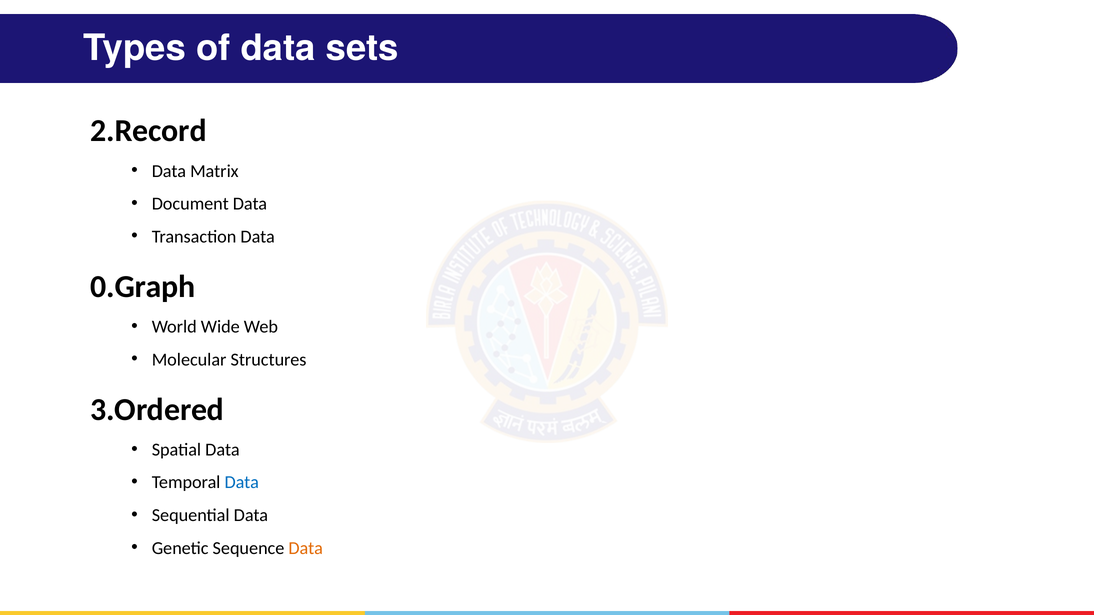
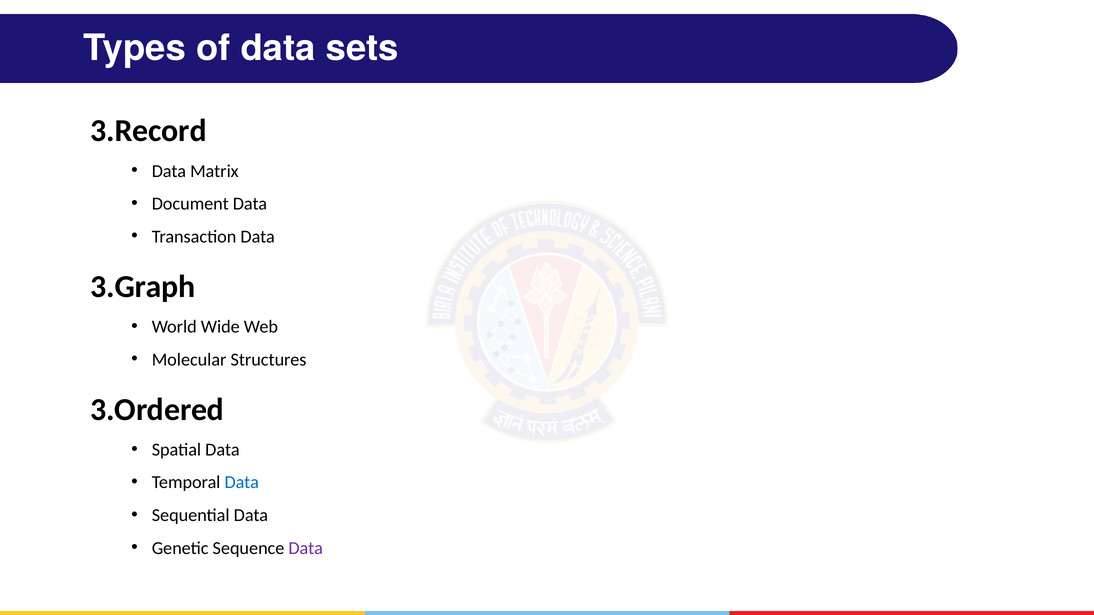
2.Record: 2.Record -> 3.Record (149, 131)
0.Graph: 0.Graph -> 3.Graph (143, 287)
Data colour: orange -> purple (306, 548)
